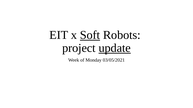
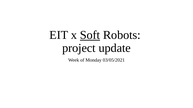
update underline: present -> none (115, 48)
